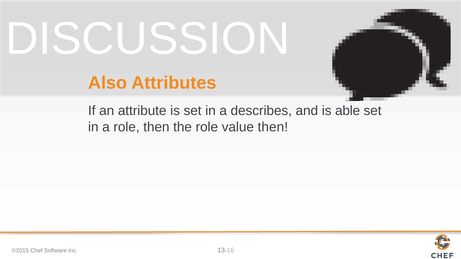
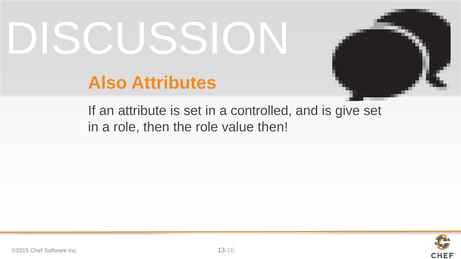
describes: describes -> controlled (261, 111)
able: able -> give (348, 111)
